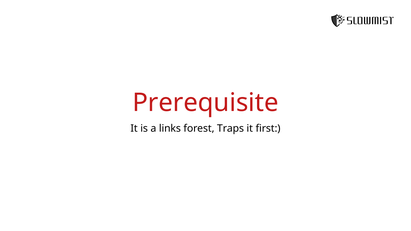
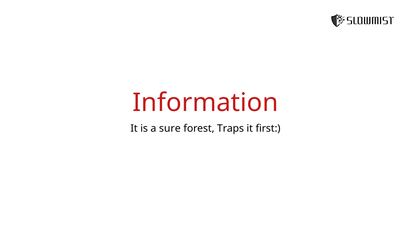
Prerequisite: Prerequisite -> Information (205, 103)
links: links -> sure (170, 128)
